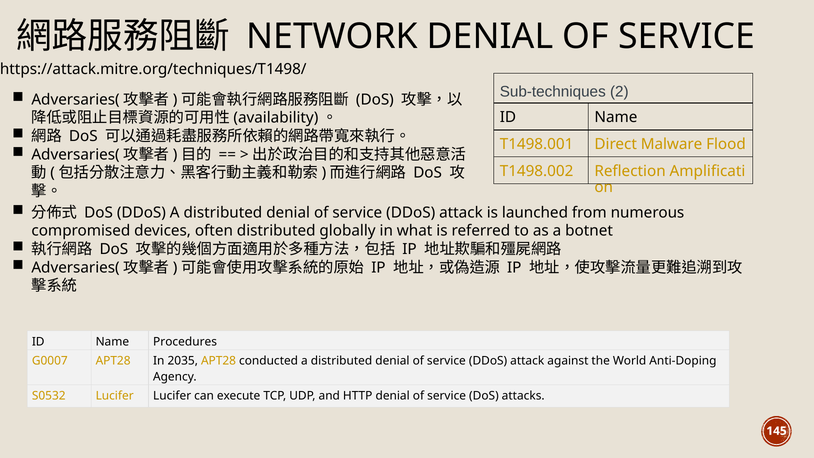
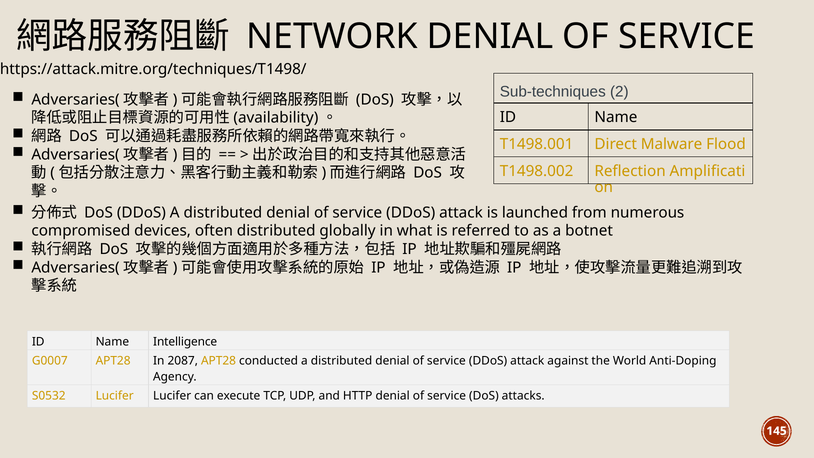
Procedures: Procedures -> Intelligence (185, 342)
2035: 2035 -> 2087 (183, 361)
